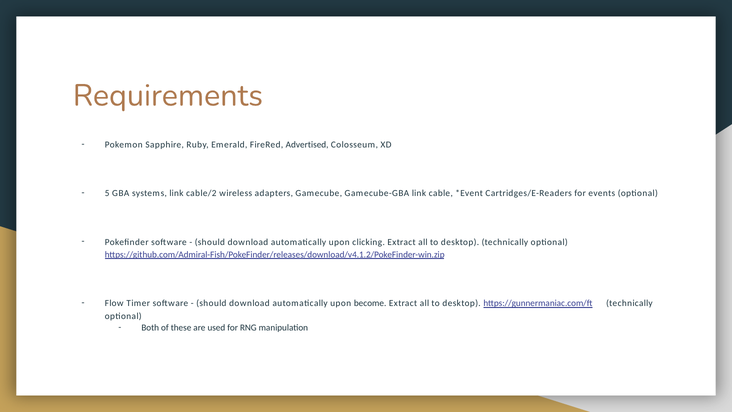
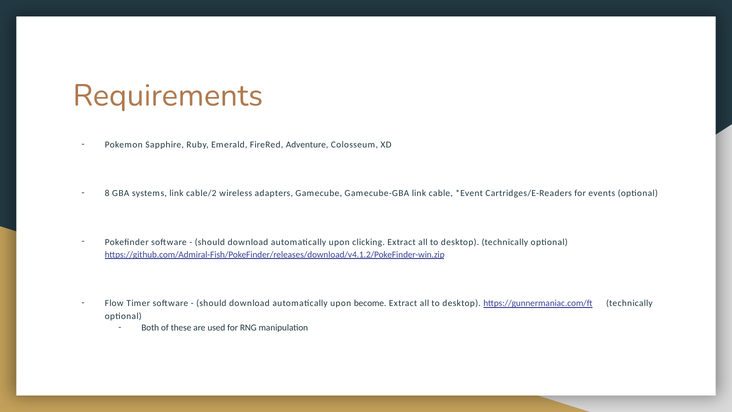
Advertised: Advertised -> Adventure (307, 145)
5: 5 -> 8 (107, 193)
